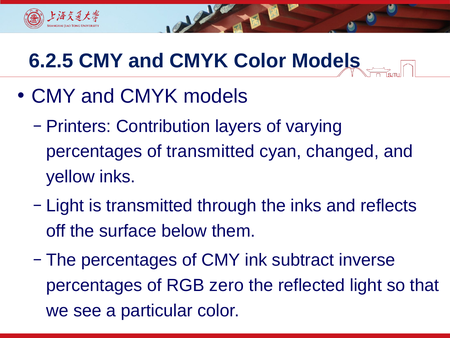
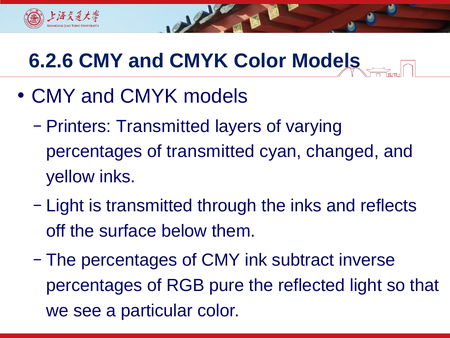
6.2.5: 6.2.5 -> 6.2.6 (51, 61)
Printers Contribution: Contribution -> Transmitted (163, 126)
zero: zero -> pure (227, 285)
